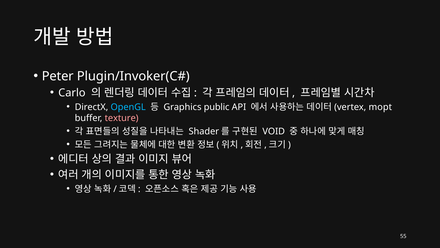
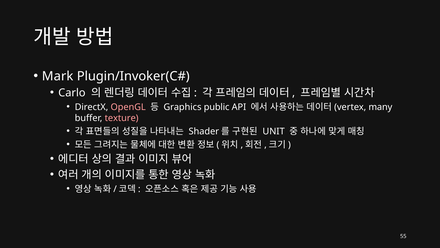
Peter: Peter -> Mark (58, 76)
OpenGL colour: light blue -> pink (128, 107)
mopt: mopt -> many (380, 107)
VOID: VOID -> UNIT (274, 131)
